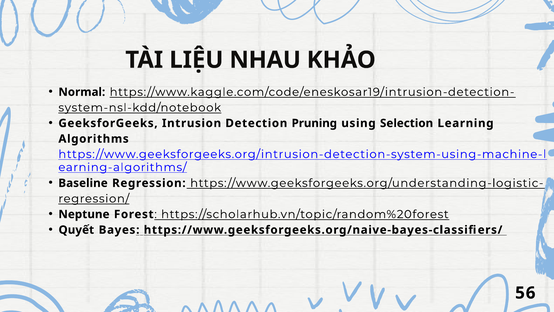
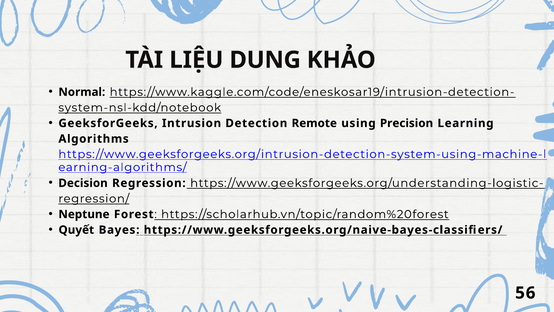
NHAU: NHAU -> DUNG (265, 60)
Pruning: Pruning -> Remote (314, 123)
Selection: Selection -> Precision (407, 123)
Baseline: Baseline -> Decision (83, 183)
